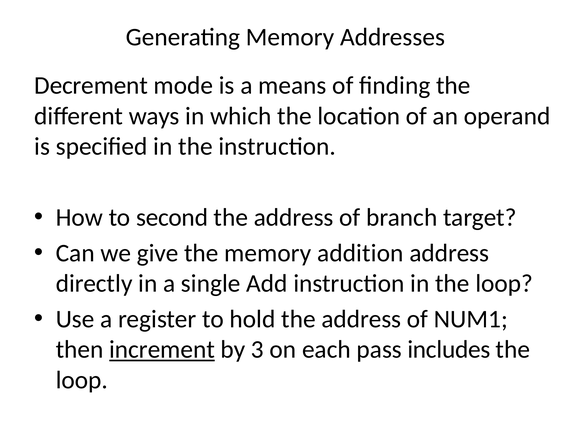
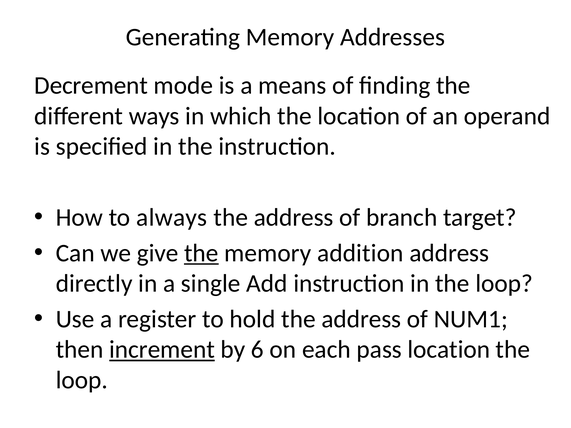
second: second -> always (172, 218)
the underline: none -> present (201, 253)
3: 3 -> 6 (257, 350)
pass includes: includes -> location (449, 350)
